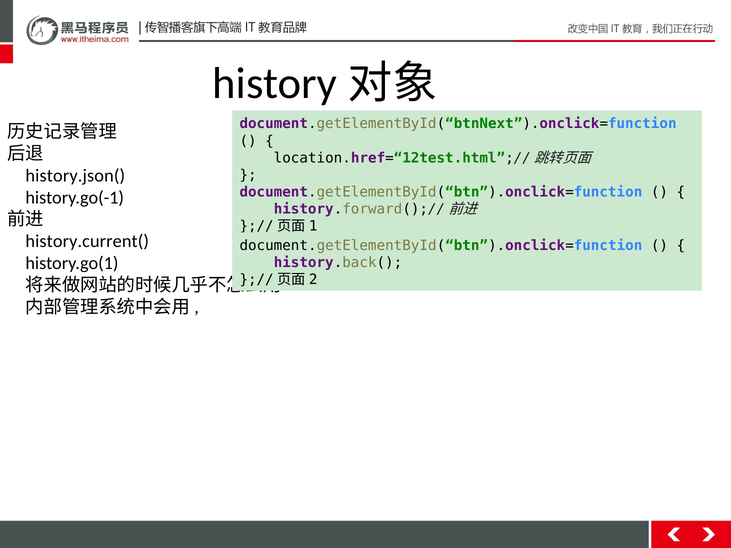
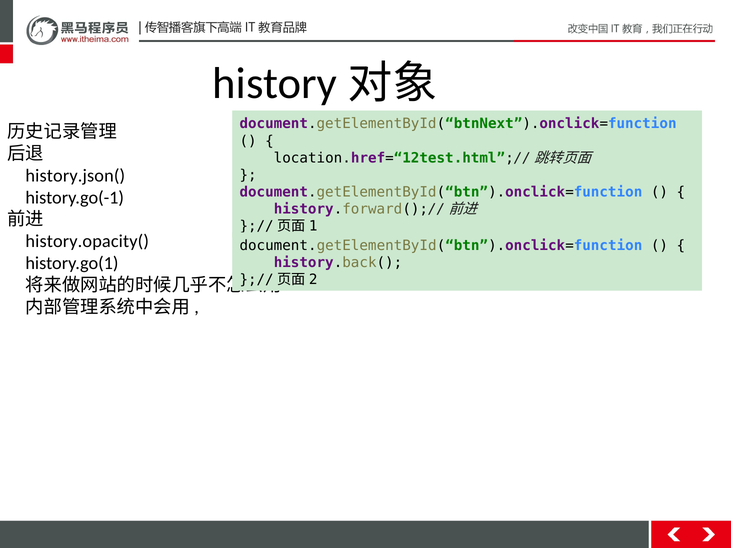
history.current(: history.current( -> history.opacity( (87, 241)
